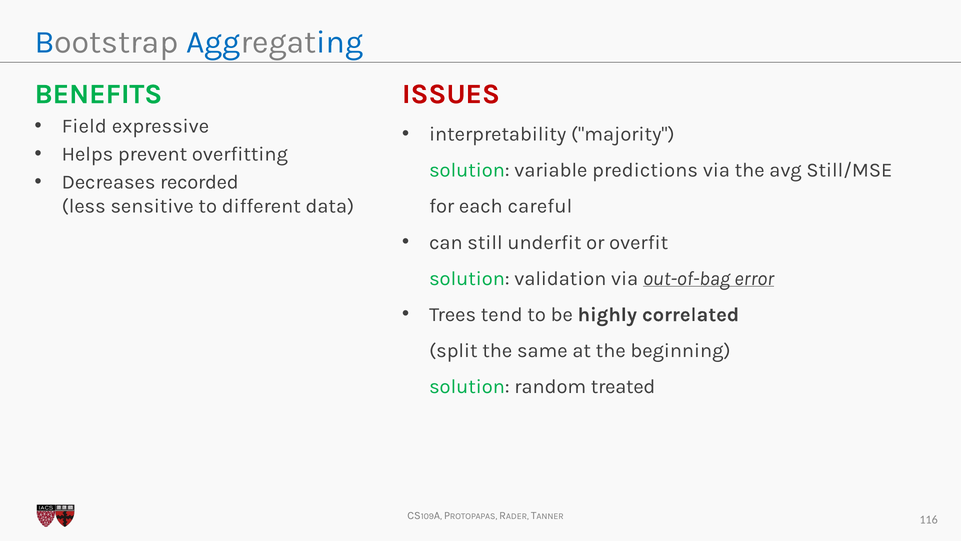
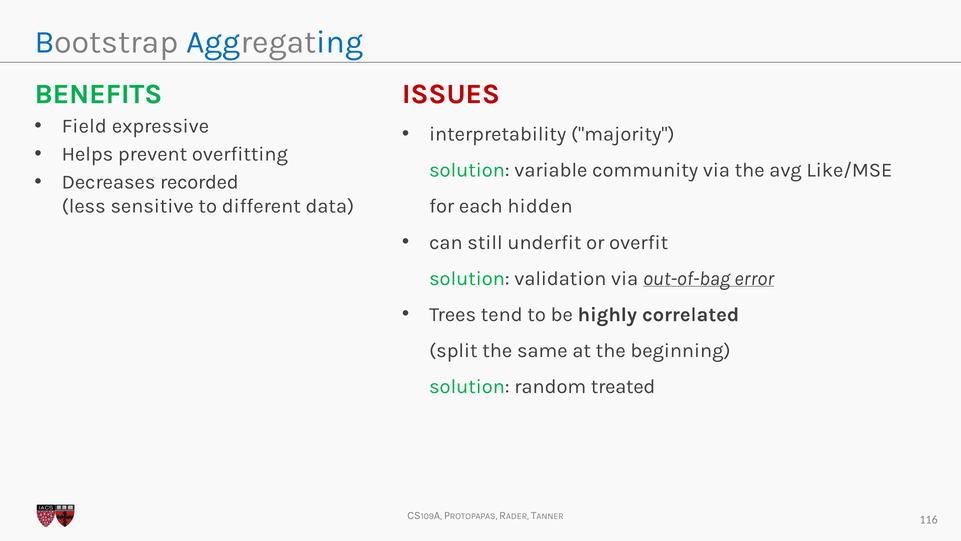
predictions: predictions -> community (645, 170)
Still/MSE: Still/MSE -> Like/MSE (849, 170)
careful: careful -> hidden (540, 206)
